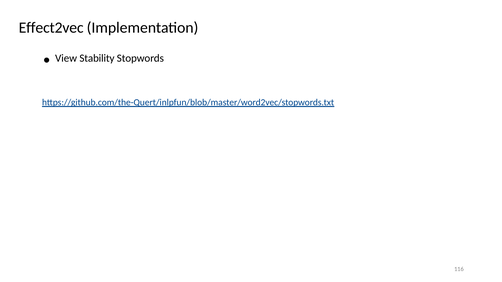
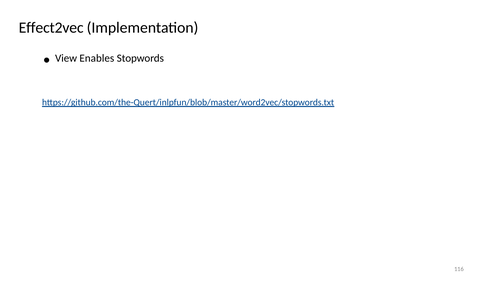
Stability: Stability -> Enables (97, 58)
